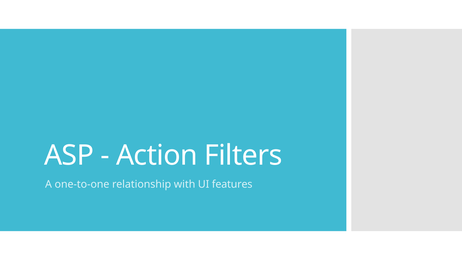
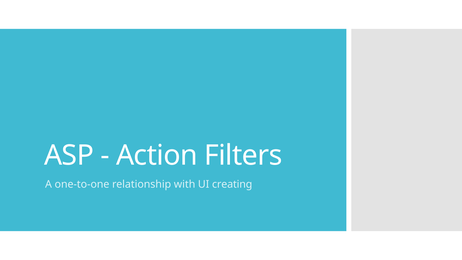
features: features -> creating (232, 184)
